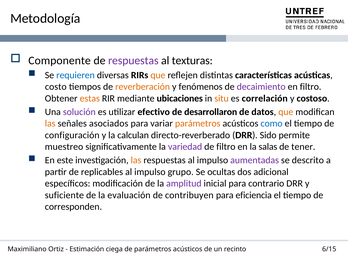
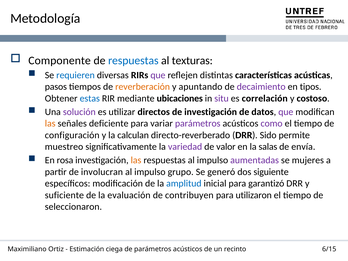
respuestas colour: purple -> blue (133, 61)
que colour: orange -> purple (158, 75)
costo: costo -> pasos (56, 87)
fenómenos: fenómenos -> apuntando (201, 87)
en filtro: filtro -> tipos (311, 87)
estas colour: orange -> blue (90, 98)
situ colour: orange -> purple (222, 98)
efectivo: efectivo -> directos (154, 112)
de desarrollaron: desarrollaron -> investigación (211, 112)
que colour: orange -> purple (286, 112)
asociados: asociados -> deficiente (109, 124)
parámetros colour: orange -> purple (198, 124)
como colour: blue -> purple (272, 124)
de filtro: filtro -> valor (226, 147)
tener: tener -> envía (303, 147)
este: este -> rosa (65, 160)
descrito: descrito -> mujeres (308, 160)
replicables: replicables -> involucran (102, 172)
ocultas: ocultas -> generó (221, 172)
adicional: adicional -> siguiente (271, 172)
amplitud colour: purple -> blue (184, 184)
contrario: contrario -> garantizó (266, 184)
eficiencia: eficiencia -> utilizaron (254, 195)
corresponden: corresponden -> seleccionaron (73, 207)
